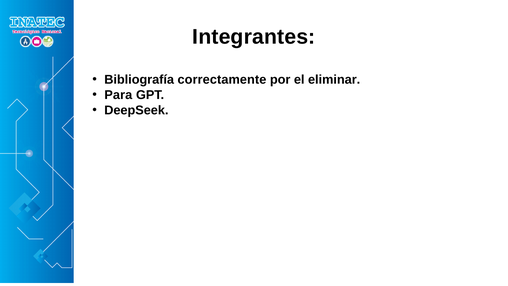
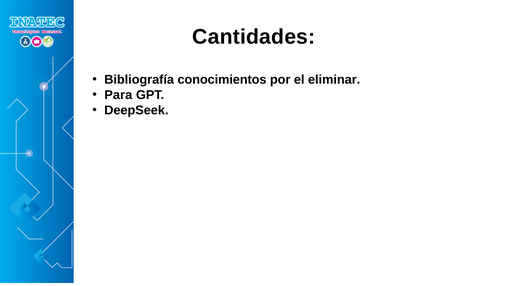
Integrantes: Integrantes -> Cantidades (254, 37)
correctamente: correctamente -> conocimientos (222, 80)
